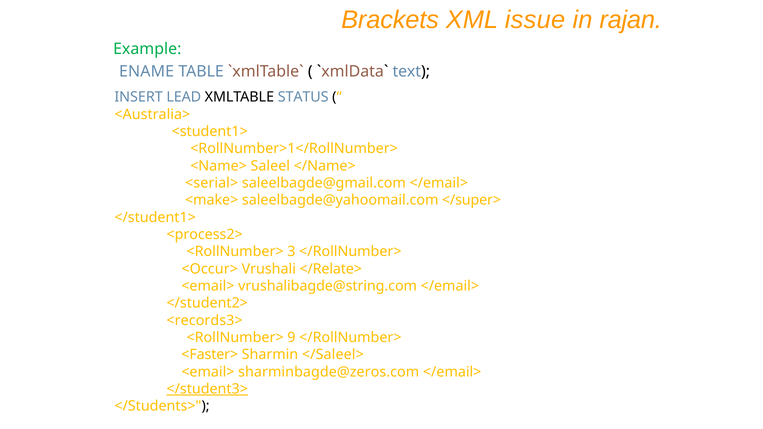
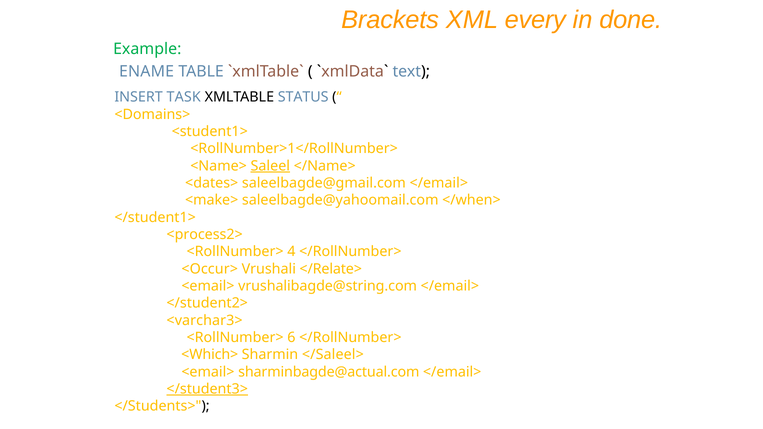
issue: issue -> every (535, 20)
rajan: rajan -> done (631, 20)
LEAD: LEAD -> TASK (184, 97)
<Australia>: <Australia> -> <Domains> (152, 114)
Saleel underline: none -> present (270, 166)
<serial>: <serial> -> <dates> (212, 183)
</super>: </super> -> </when> (471, 200)
3: 3 -> 4 (291, 252)
<records3>: <records3> -> <varchar3> (205, 320)
9: 9 -> 6 (291, 338)
<Faster>: <Faster> -> <Which> (210, 355)
sharminbagde@zeros.com: sharminbagde@zeros.com -> sharminbagde@actual.com (329, 372)
